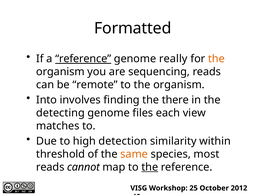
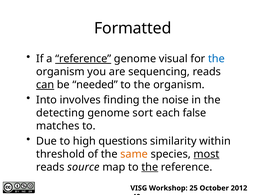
really: really -> visual (173, 59)
the colour: orange -> blue (216, 59)
can underline: none -> present (45, 85)
remote: remote -> needed (95, 85)
there: there -> noise (175, 100)
files: files -> sort (143, 113)
view: view -> false (194, 113)
detection: detection -> questions (123, 141)
most underline: none -> present (206, 154)
cannot: cannot -> source (83, 167)
